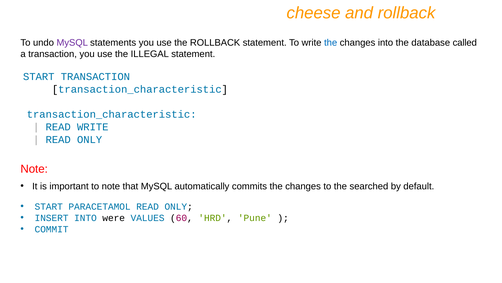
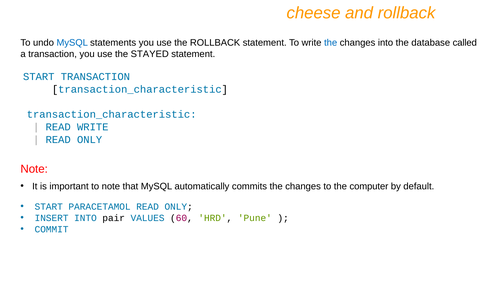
MySQL colour: purple -> blue (72, 43)
ILLEGAL: ILLEGAL -> STAYED (150, 54)
searched: searched -> computer (369, 186)
were: were -> pair (114, 217)
